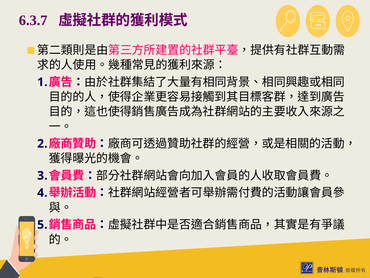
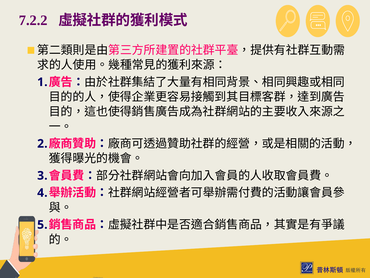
6.3.7: 6.3.7 -> 7.2.2 (33, 20)
